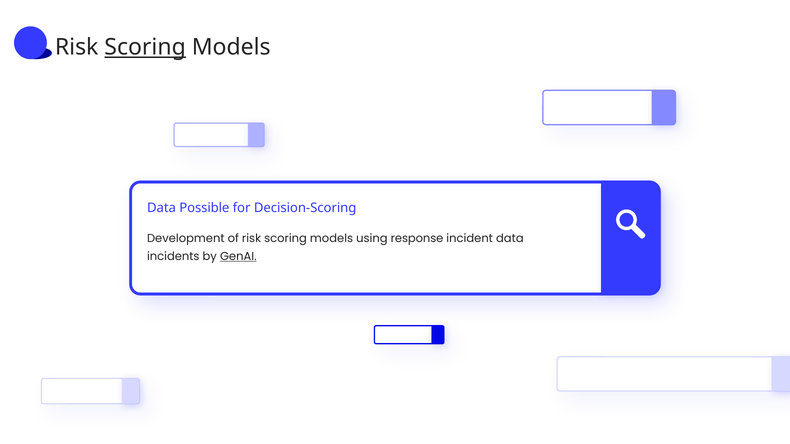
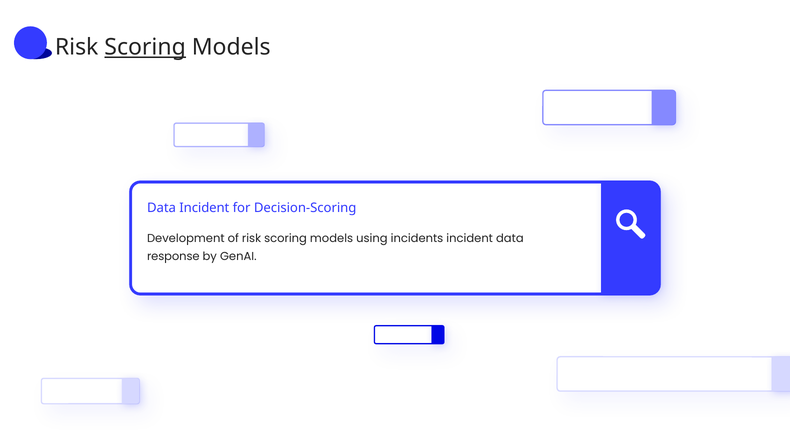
Data Possible: Possible -> Incident (204, 208)
response: response -> incidents (417, 239)
incidents: incidents -> response (173, 257)
GenAI underline: present -> none (238, 257)
